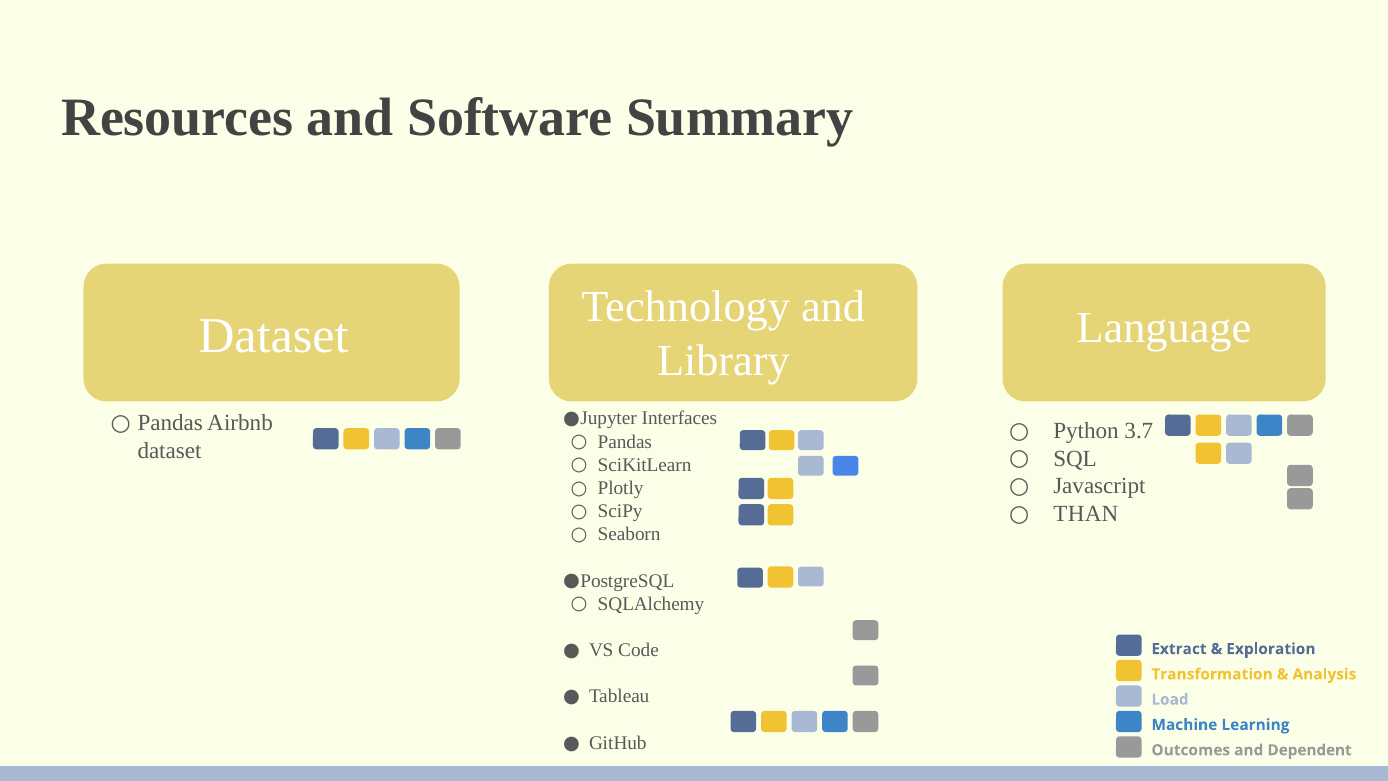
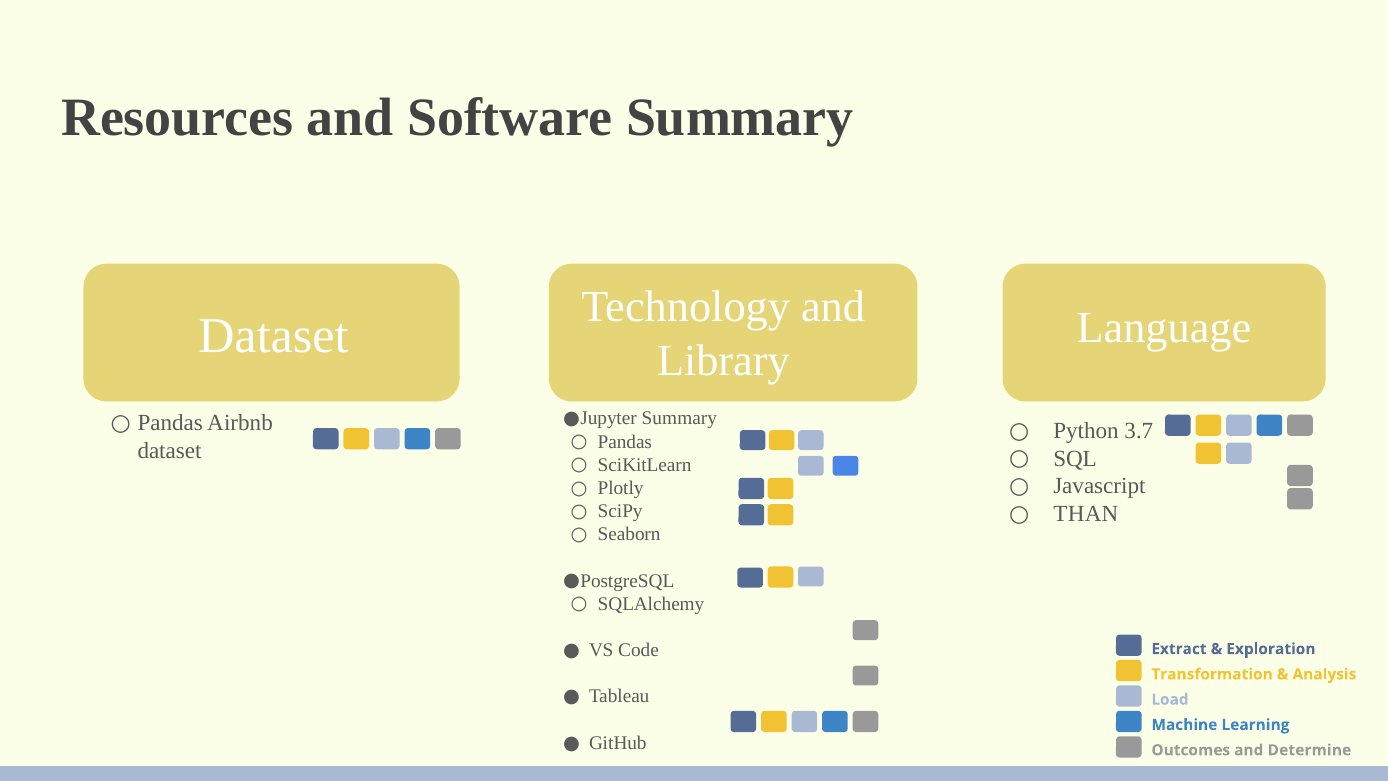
Interfaces: Interfaces -> Summary (679, 418)
Dependent: Dependent -> Determine (1309, 750)
